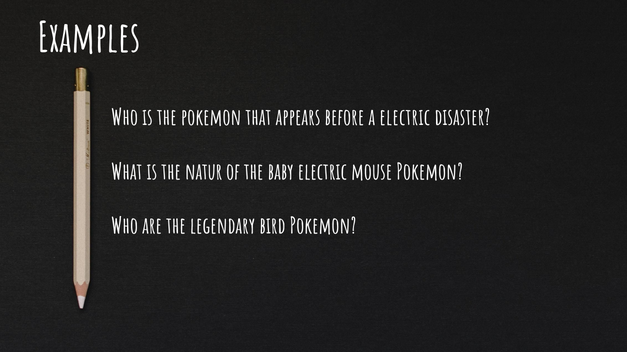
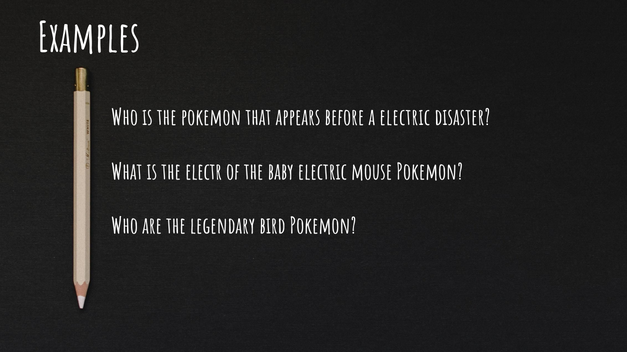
natur: natur -> electr (204, 172)
